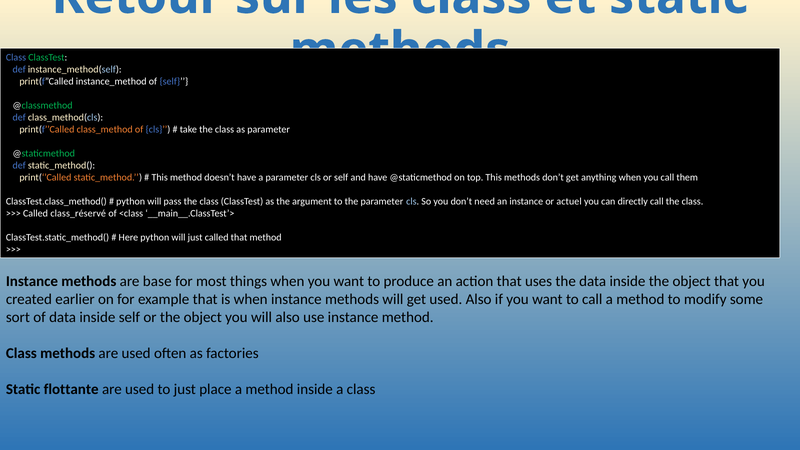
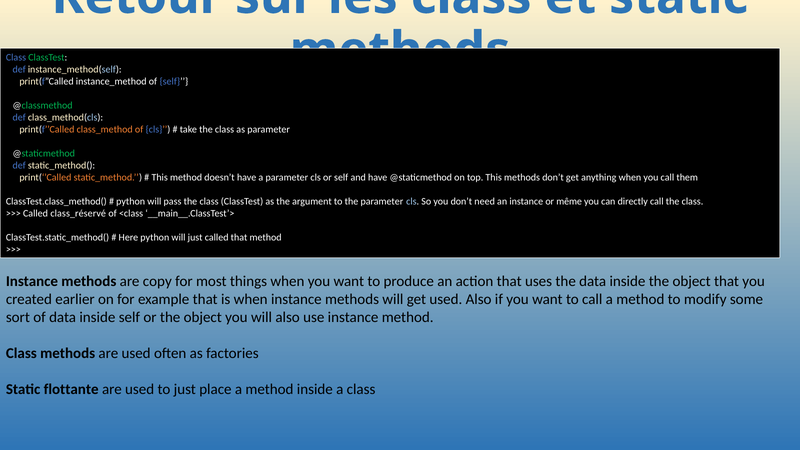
actuel: actuel -> même (569, 202)
base: base -> copy (157, 281)
